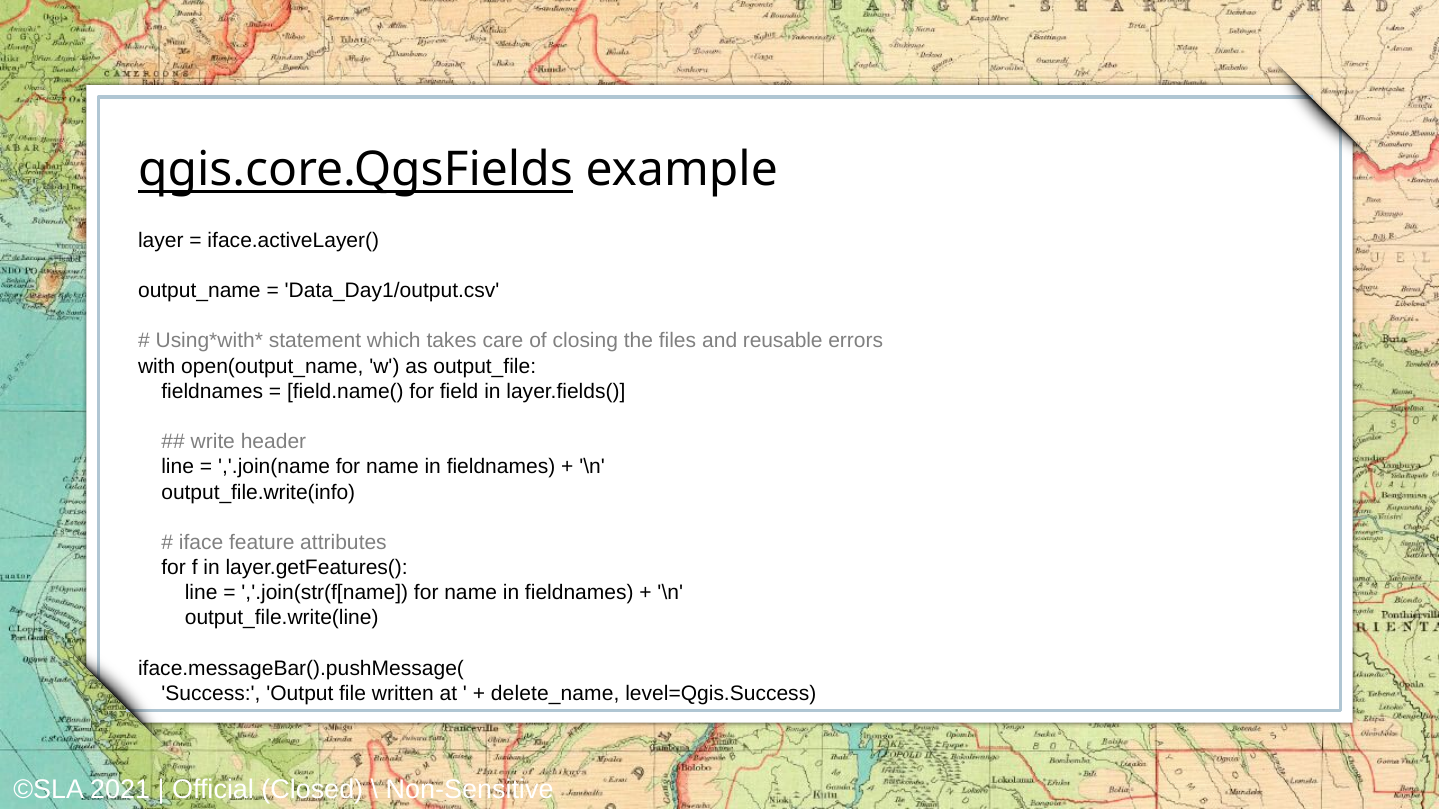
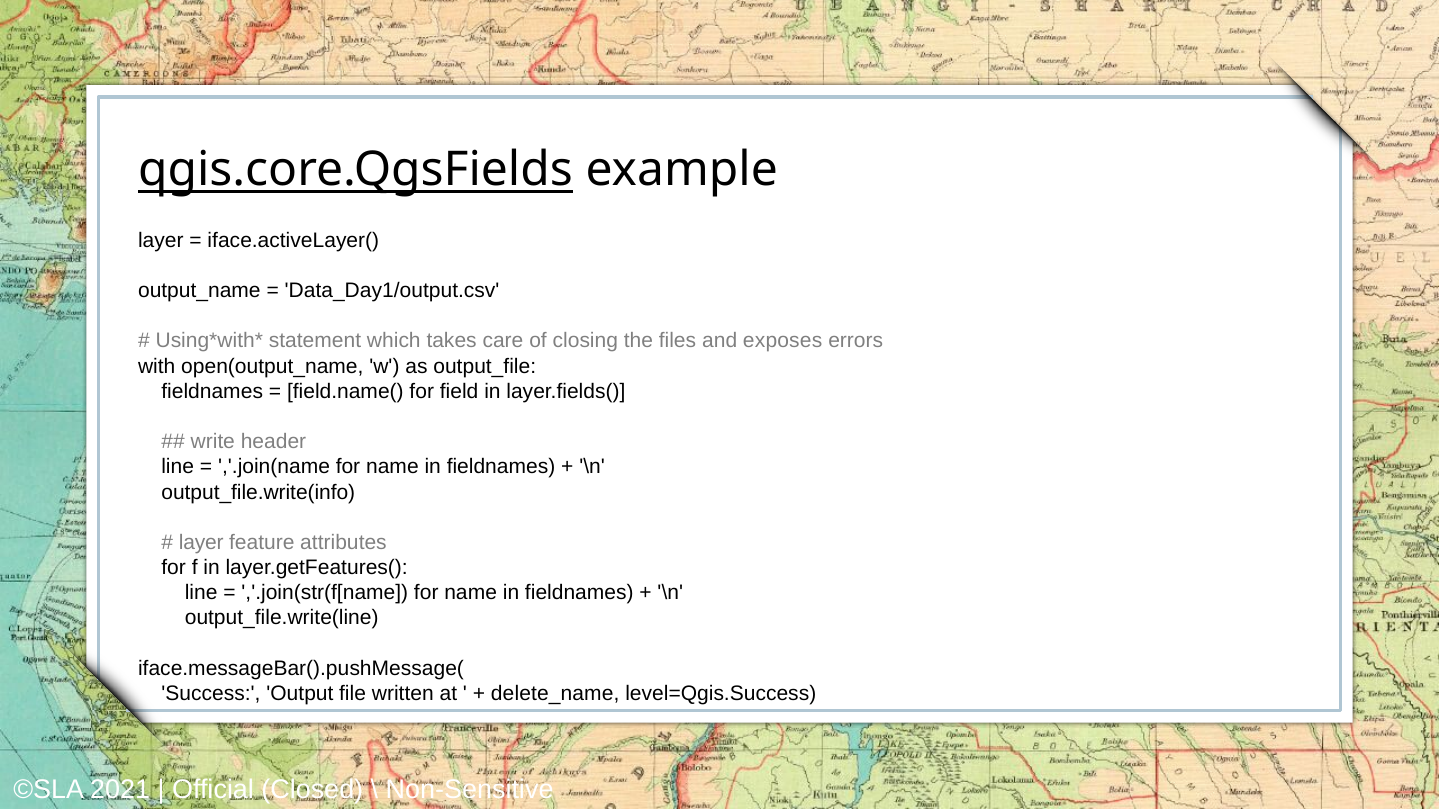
reusable: reusable -> exposes (783, 341)
iface: iface -> layer (201, 543)
